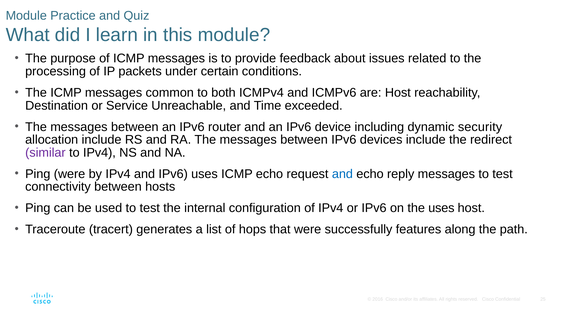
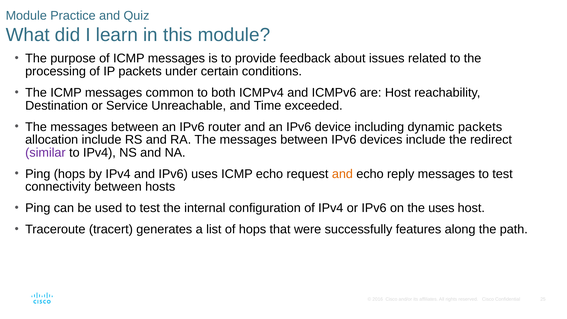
dynamic security: security -> packets (480, 127)
Ping were: were -> hops (70, 174)
and colour: blue -> orange (342, 174)
